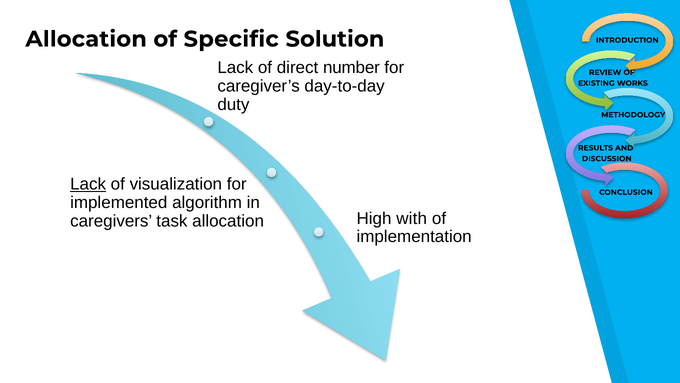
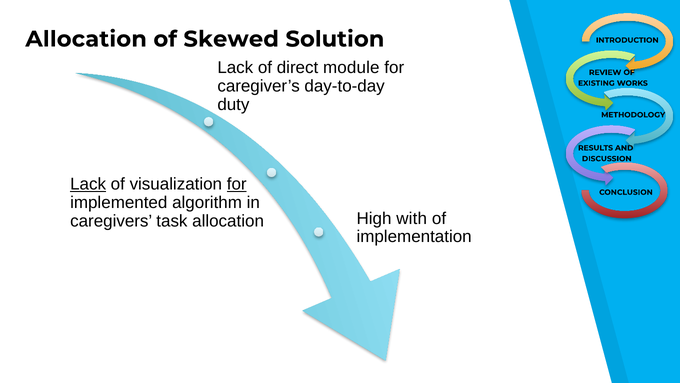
Specific: Specific -> Skewed (231, 39)
number: number -> module (351, 68)
for underline: none -> present (237, 184)
